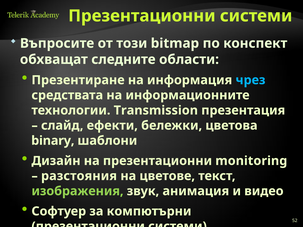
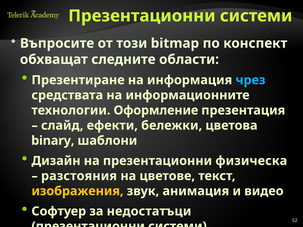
Transmission: Transmission -> Оформление (156, 110)
monitoring: monitoring -> физическа (251, 161)
изображения colour: light green -> yellow (77, 191)
компютърни: компютърни -> недостатъци (149, 211)
